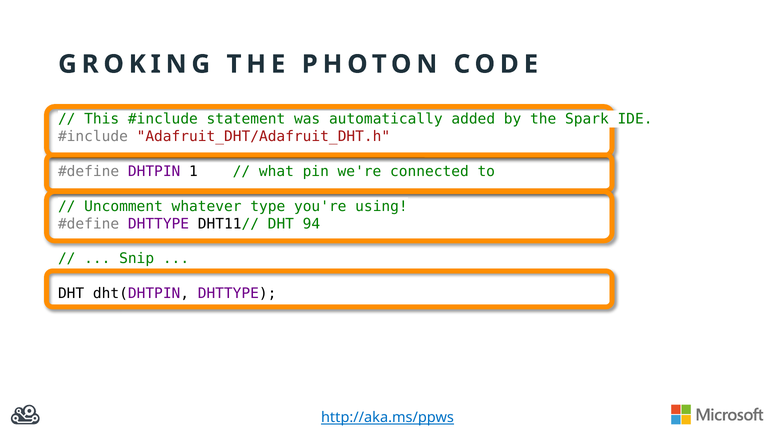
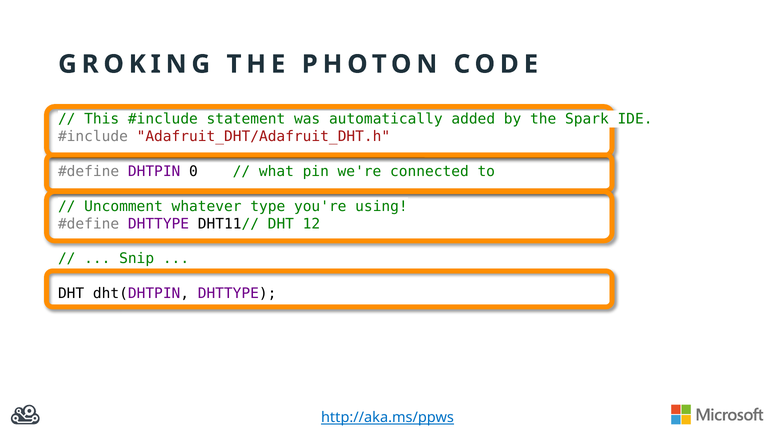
1: 1 -> 0 (193, 171)
94: 94 -> 12 (311, 224)
